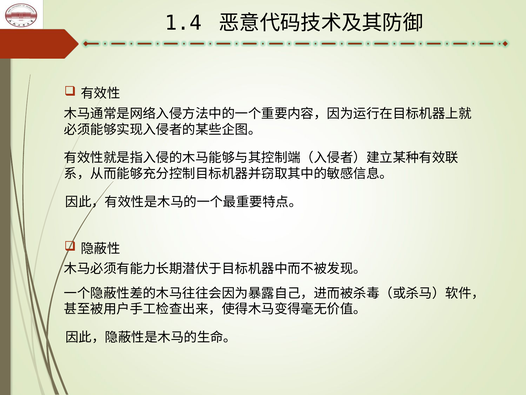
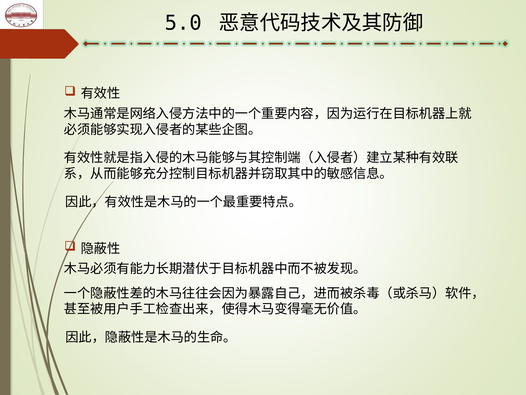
1.4: 1.4 -> 5.0 (183, 23)
